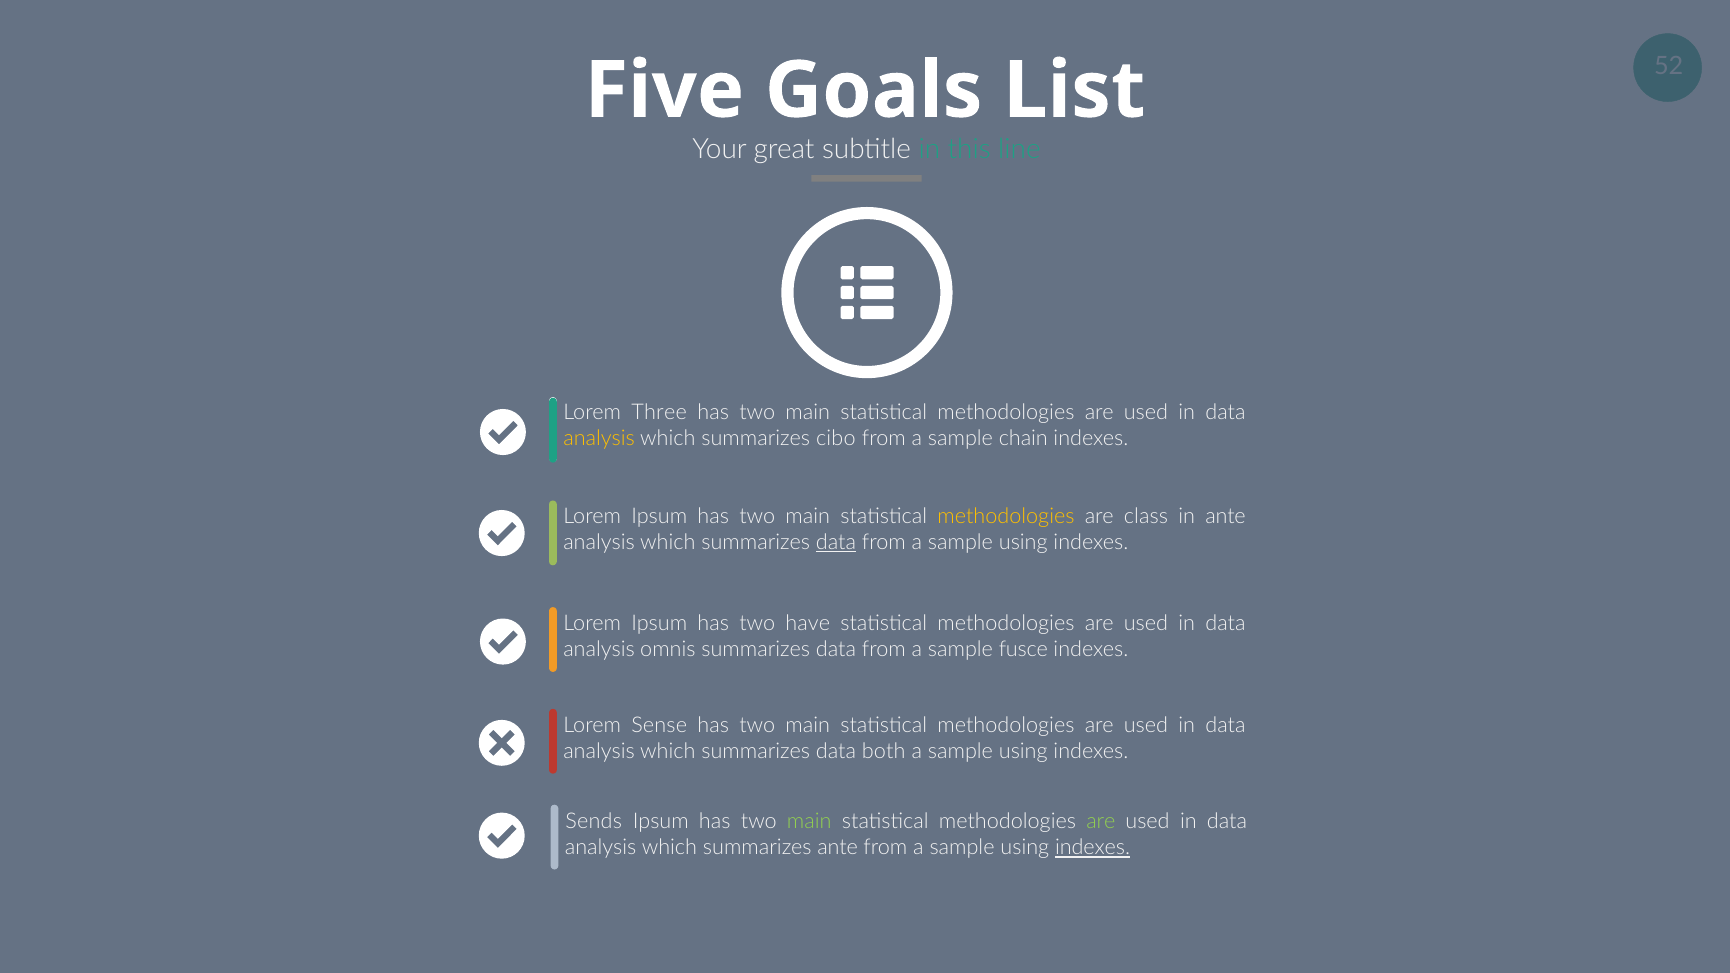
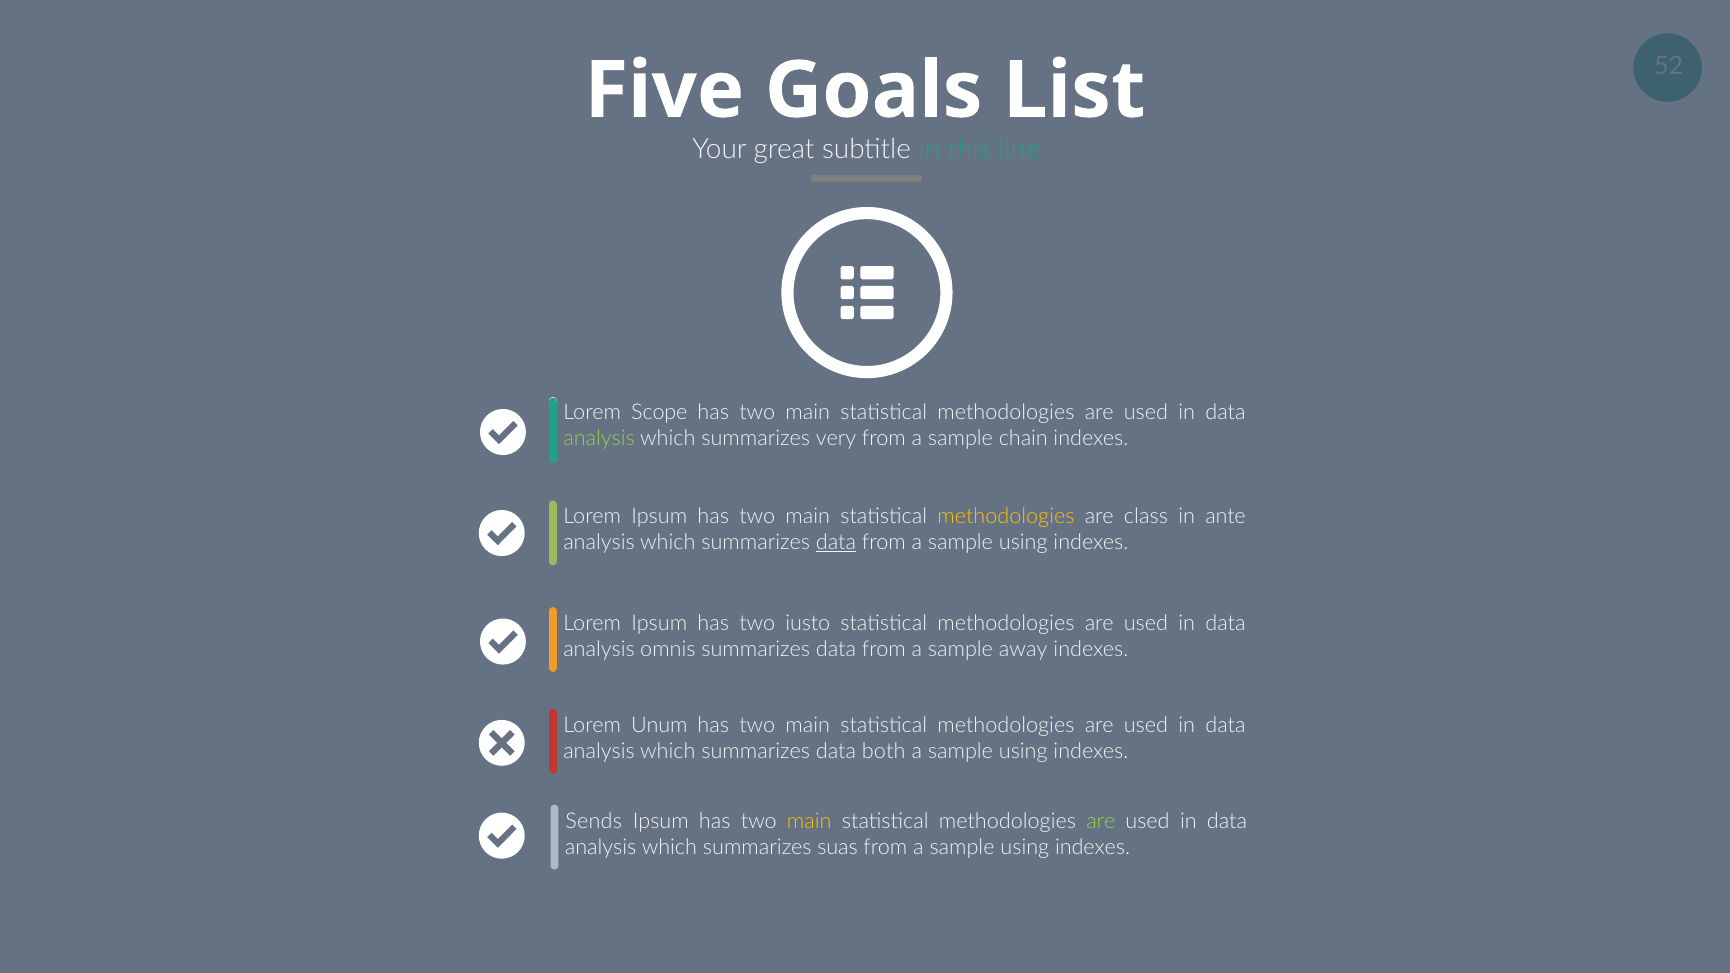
Three: Three -> Scope (659, 413)
analysis colour: yellow -> light green (599, 438)
cibo: cibo -> very (836, 438)
have: have -> iusto (808, 624)
fusce: fusce -> away (1023, 650)
Sense: Sense -> Unum (659, 726)
main colour: light green -> yellow (809, 822)
summarizes ante: ante -> suas (838, 848)
indexes underline: present -> none (1093, 848)
